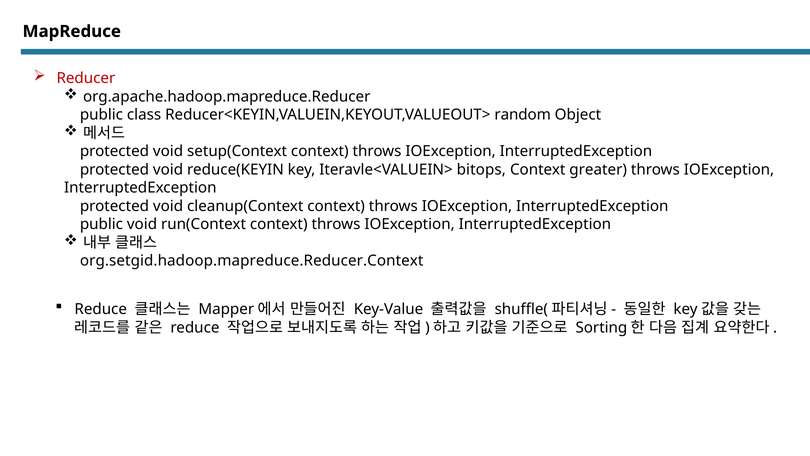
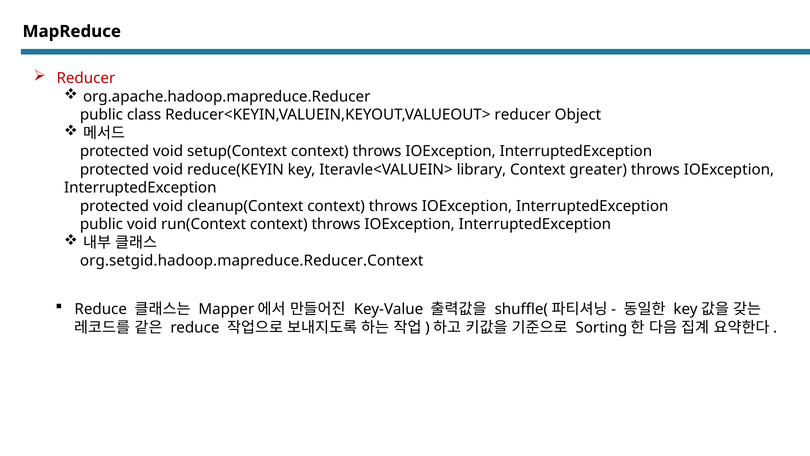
Reducer<KEYIN,VALUEIN,KEYOUT,VALUEOUT> random: random -> reducer (523, 115)
bitops: bitops -> library (481, 169)
